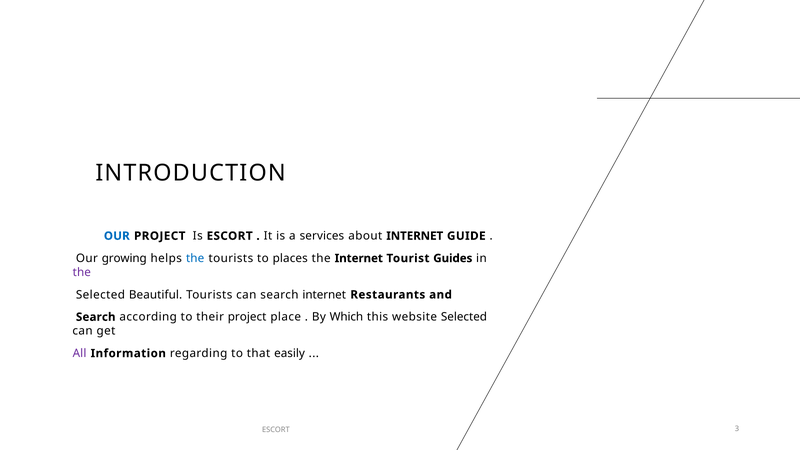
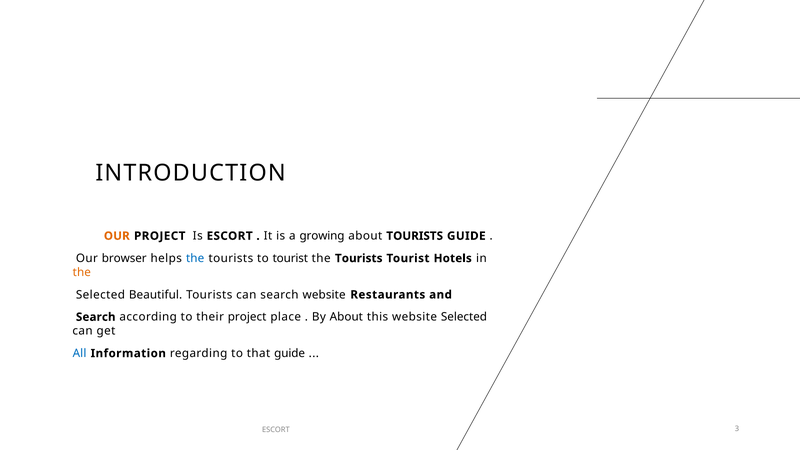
OUR colour: blue -> orange (117, 236)
services: services -> growing (322, 236)
about INTERNET: INTERNET -> TOURISTS (415, 236)
growing: growing -> browser (124, 258)
to places: places -> tourist (290, 258)
Internet: Internet -> Tourists (359, 258)
Guides: Guides -> Hotels (453, 258)
the colour: purple -> orange (82, 272)
search internet: internet -> website (324, 295)
By Which: Which -> About (346, 317)
All colour: purple -> blue (80, 353)
that easily: easily -> guide (290, 353)
